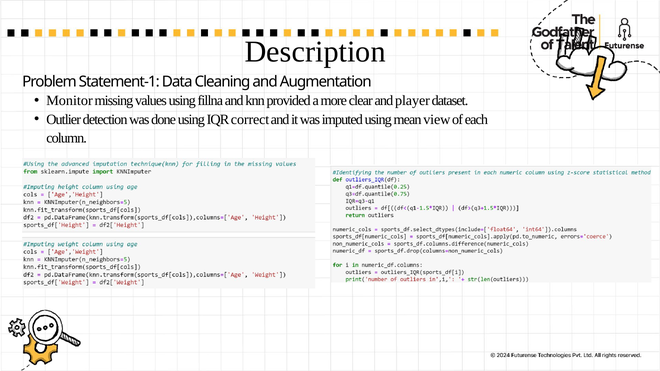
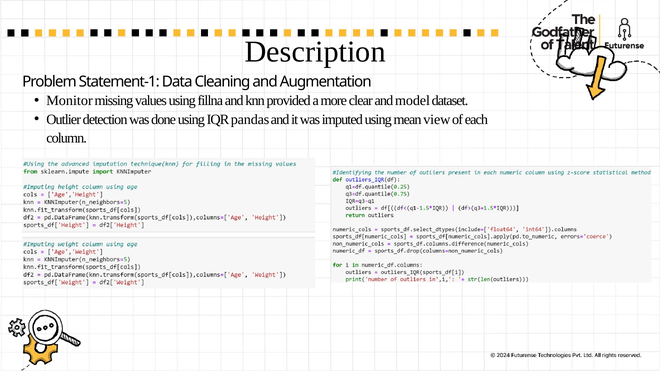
player: player -> model (412, 101)
correct: correct -> pandas (250, 119)
